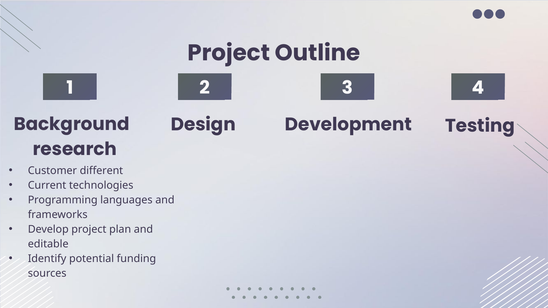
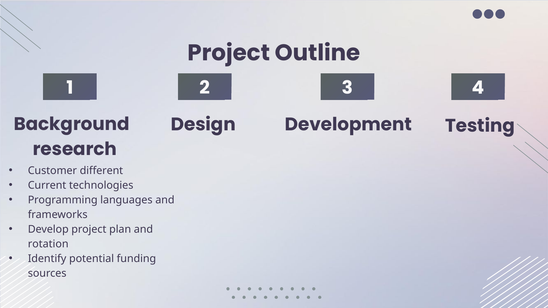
editable: editable -> rotation (48, 244)
